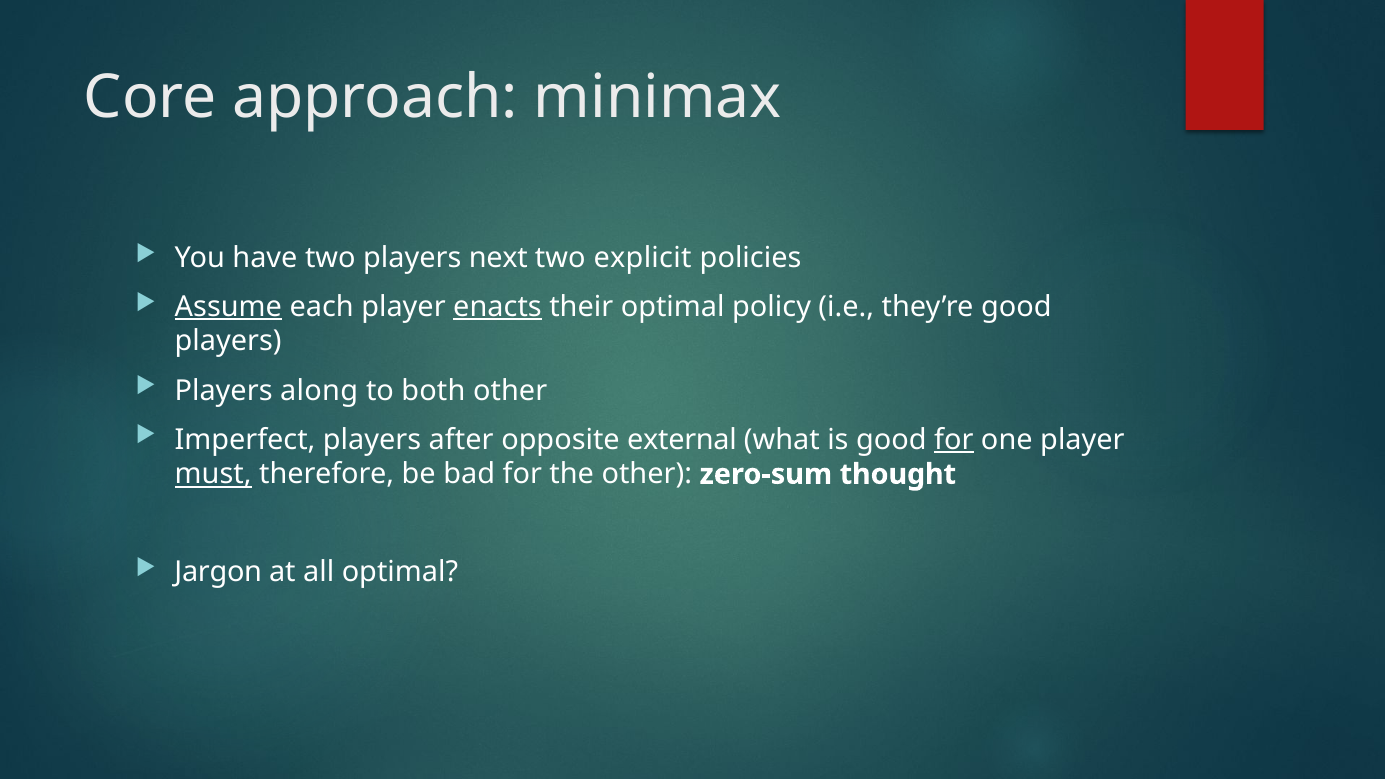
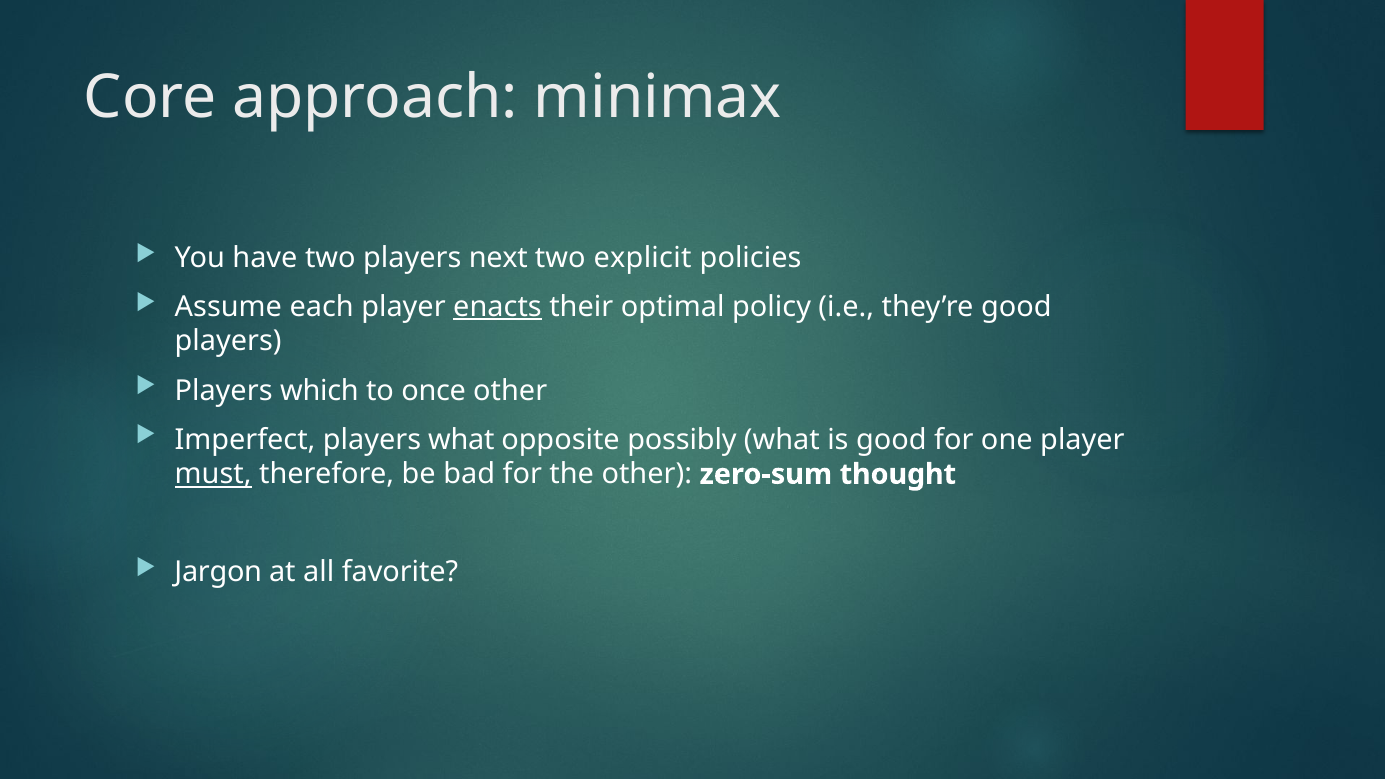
Assume underline: present -> none (228, 307)
along: along -> which (319, 391)
both: both -> once (434, 391)
players after: after -> what (461, 440)
external: external -> possibly (682, 440)
for underline: present -> none (954, 440)
all optimal: optimal -> favorite (400, 572)
